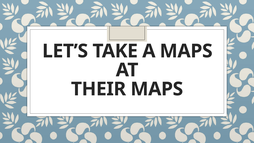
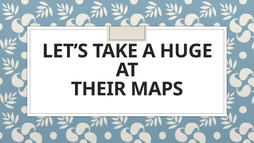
A MAPS: MAPS -> HUGE (186, 51)
